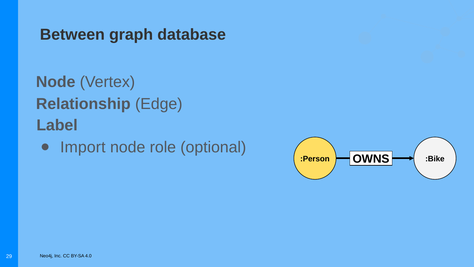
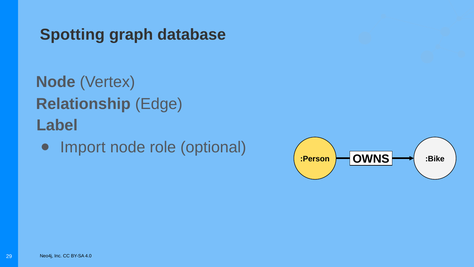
Between: Between -> Spotting (72, 34)
